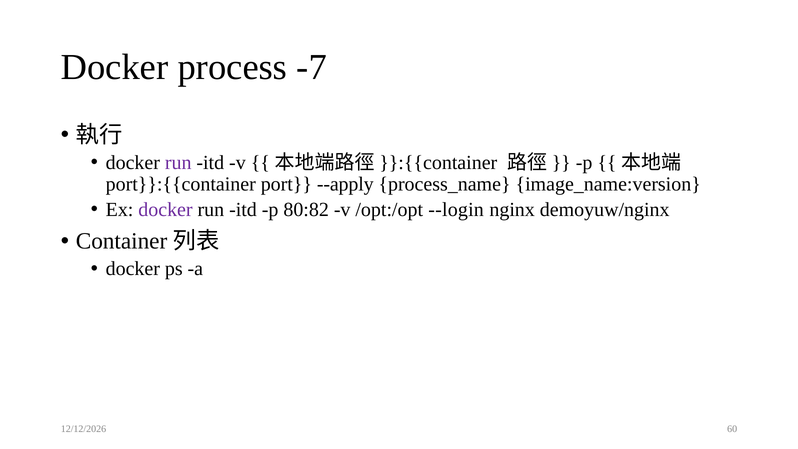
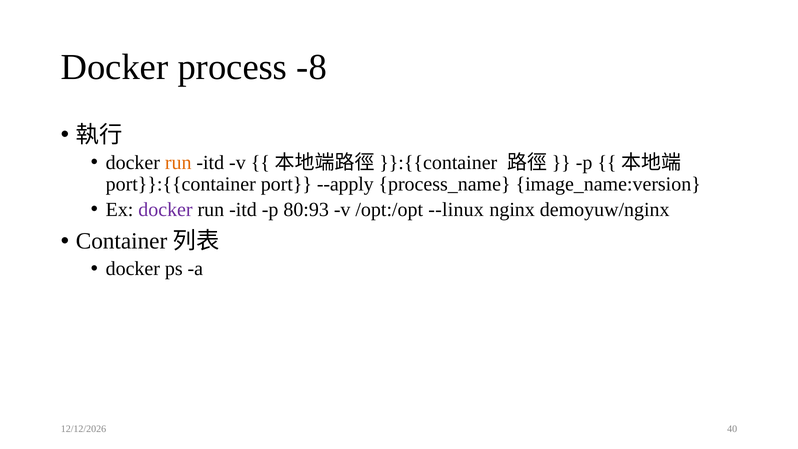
-7: -7 -> -8 (312, 67)
run colour: purple -> orange (178, 162)
80:82: 80:82 -> 80:93 (306, 210)
--login: --login -> --linux (456, 210)
60: 60 -> 40 (732, 429)
